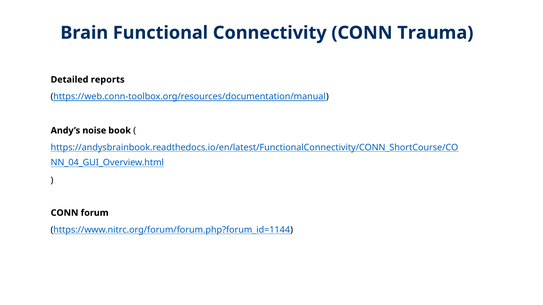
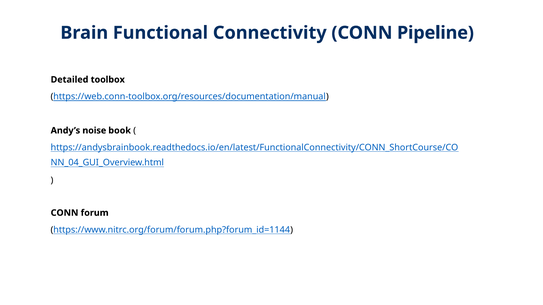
Trauma: Trauma -> Pipeline (435, 33)
reports: reports -> toolbox (108, 80)
